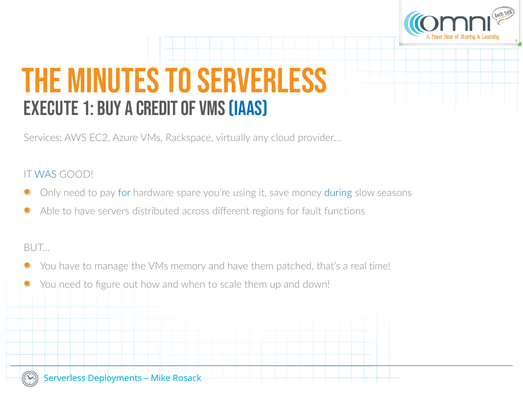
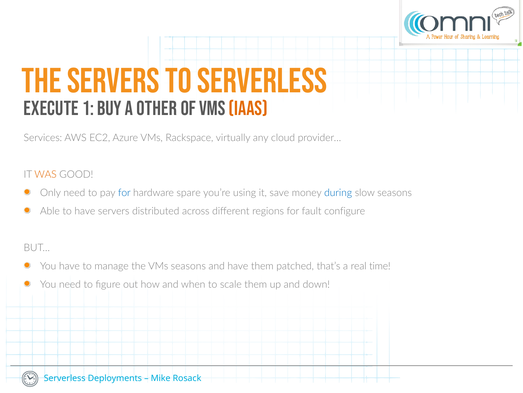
The Minutes: Minutes -> Servers (113, 81)
credit: credit -> other (157, 108)
IaaS colour: blue -> orange (248, 108)
WAS colour: blue -> orange (46, 174)
functions: functions -> configure (345, 211)
VMs memory: memory -> seasons (188, 266)
